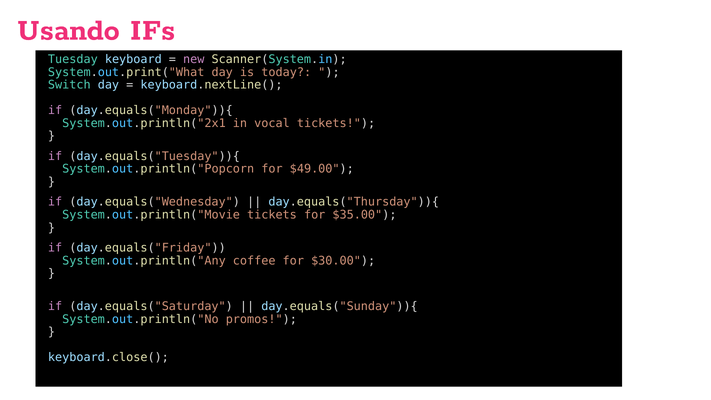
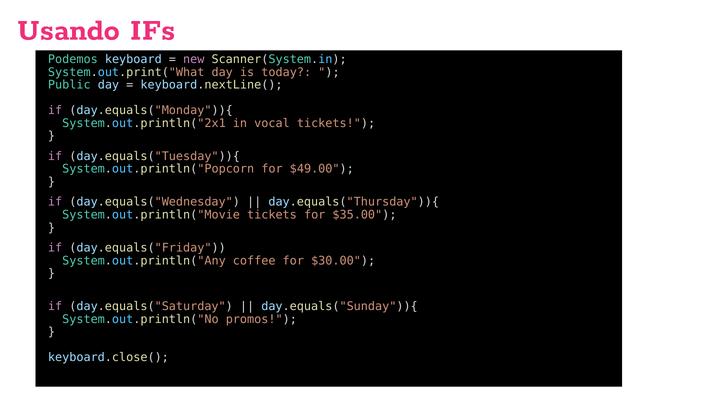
Tuesday: Tuesday -> Podemos (73, 59)
Switch: Switch -> Public (69, 85)
